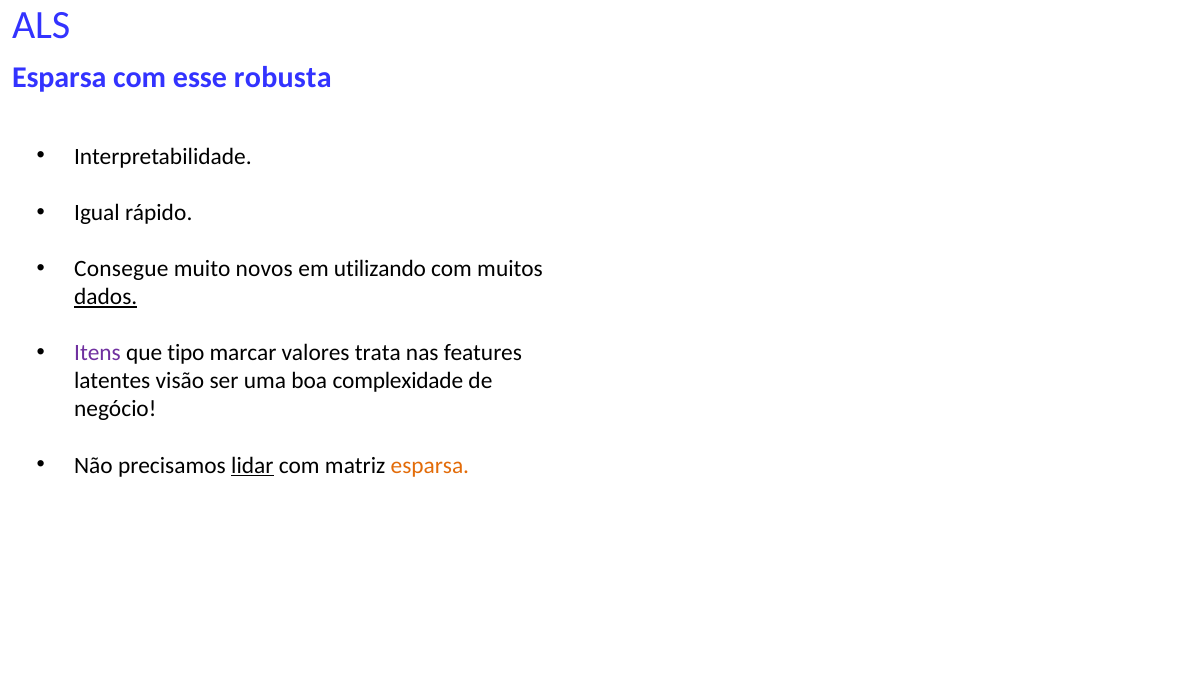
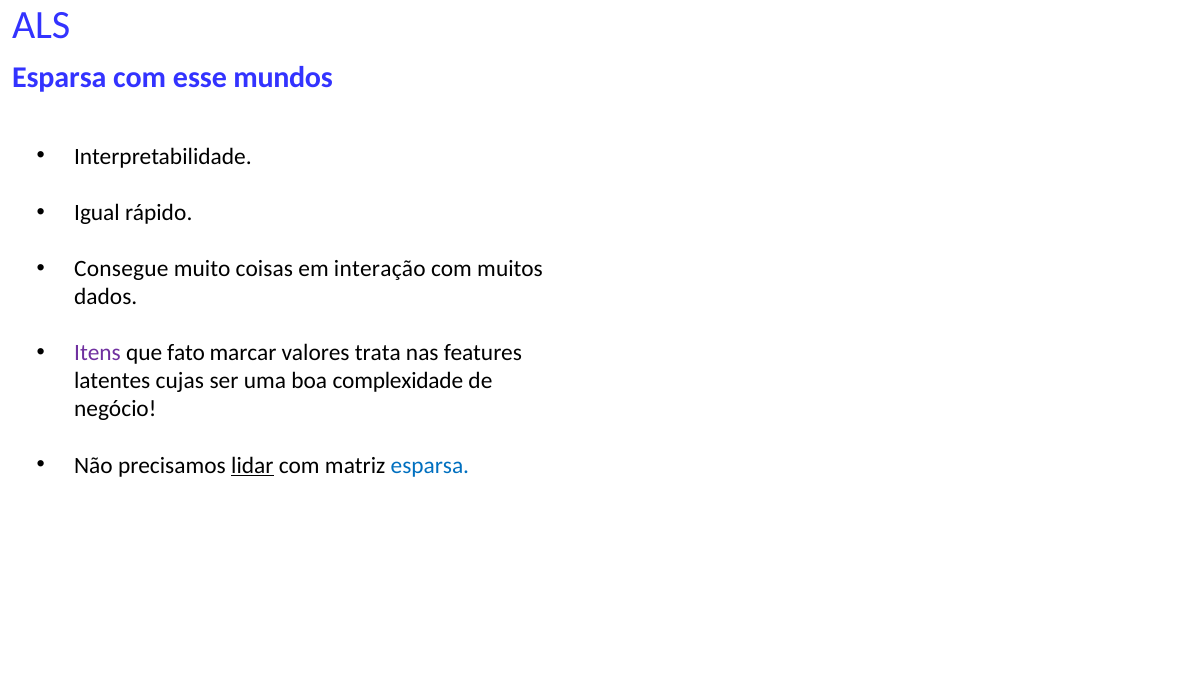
robusta: robusta -> mundos (283, 77)
novos: novos -> coisas (264, 269)
utilizando: utilizando -> interação (380, 269)
dados underline: present -> none (106, 297)
tipo: tipo -> fato (186, 353)
visão: visão -> cujas (180, 381)
esparsa colour: orange -> blue (430, 465)
